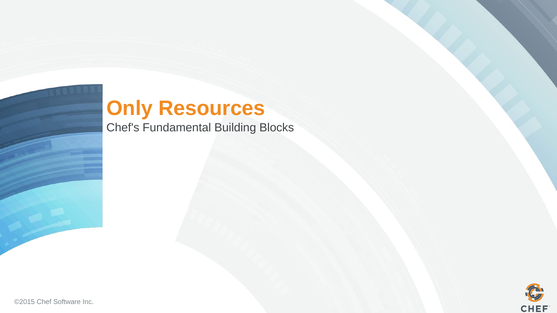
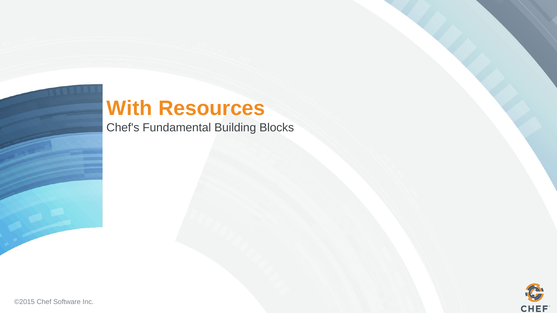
Only: Only -> With (129, 108)
